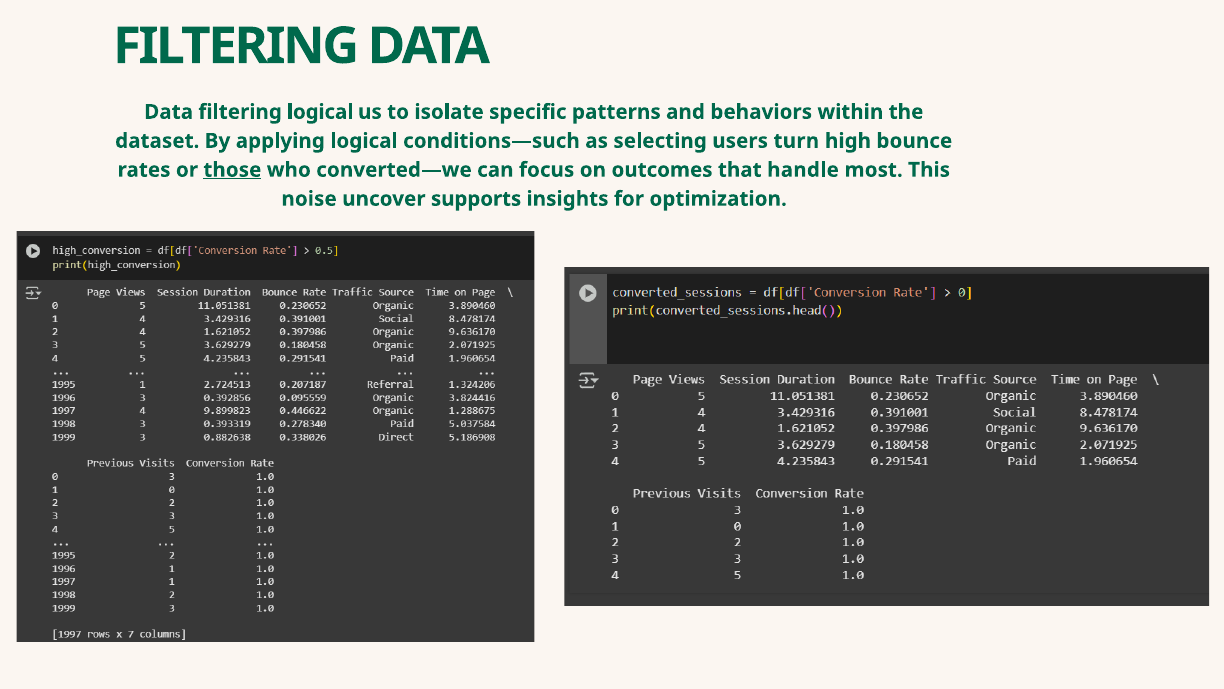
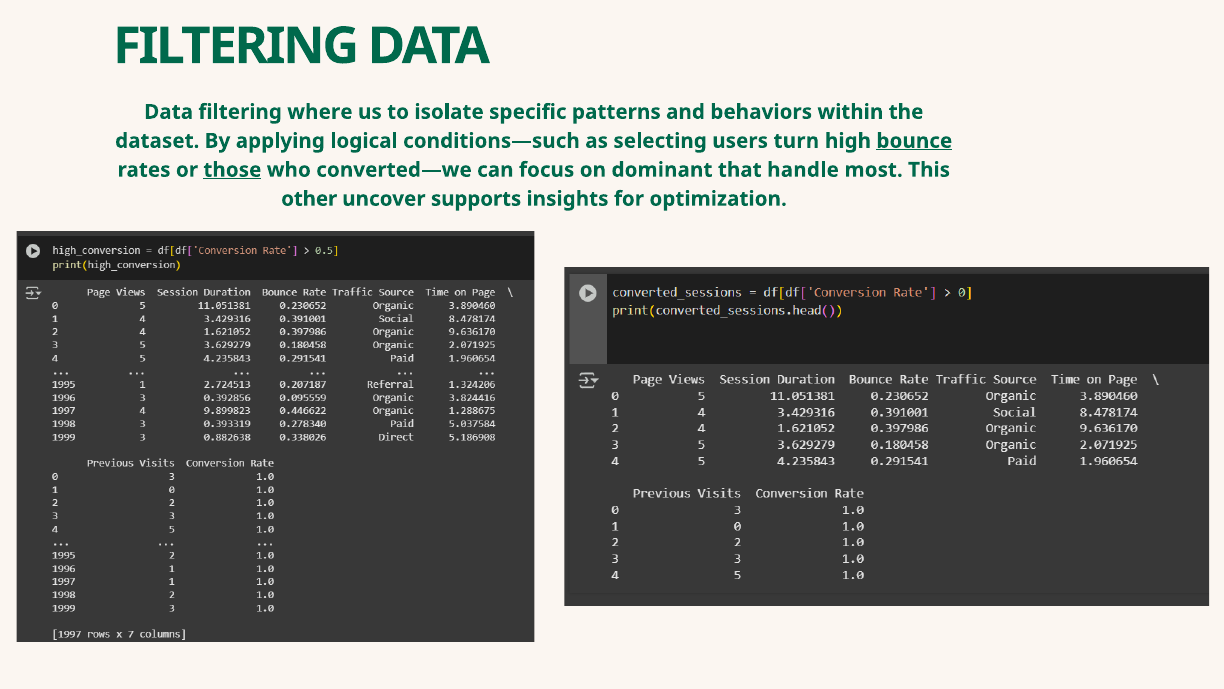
filtering logical: logical -> where (320, 112)
bounce underline: none -> present (914, 141)
outcomes: outcomes -> dominant (662, 170)
noise: noise -> other (309, 199)
